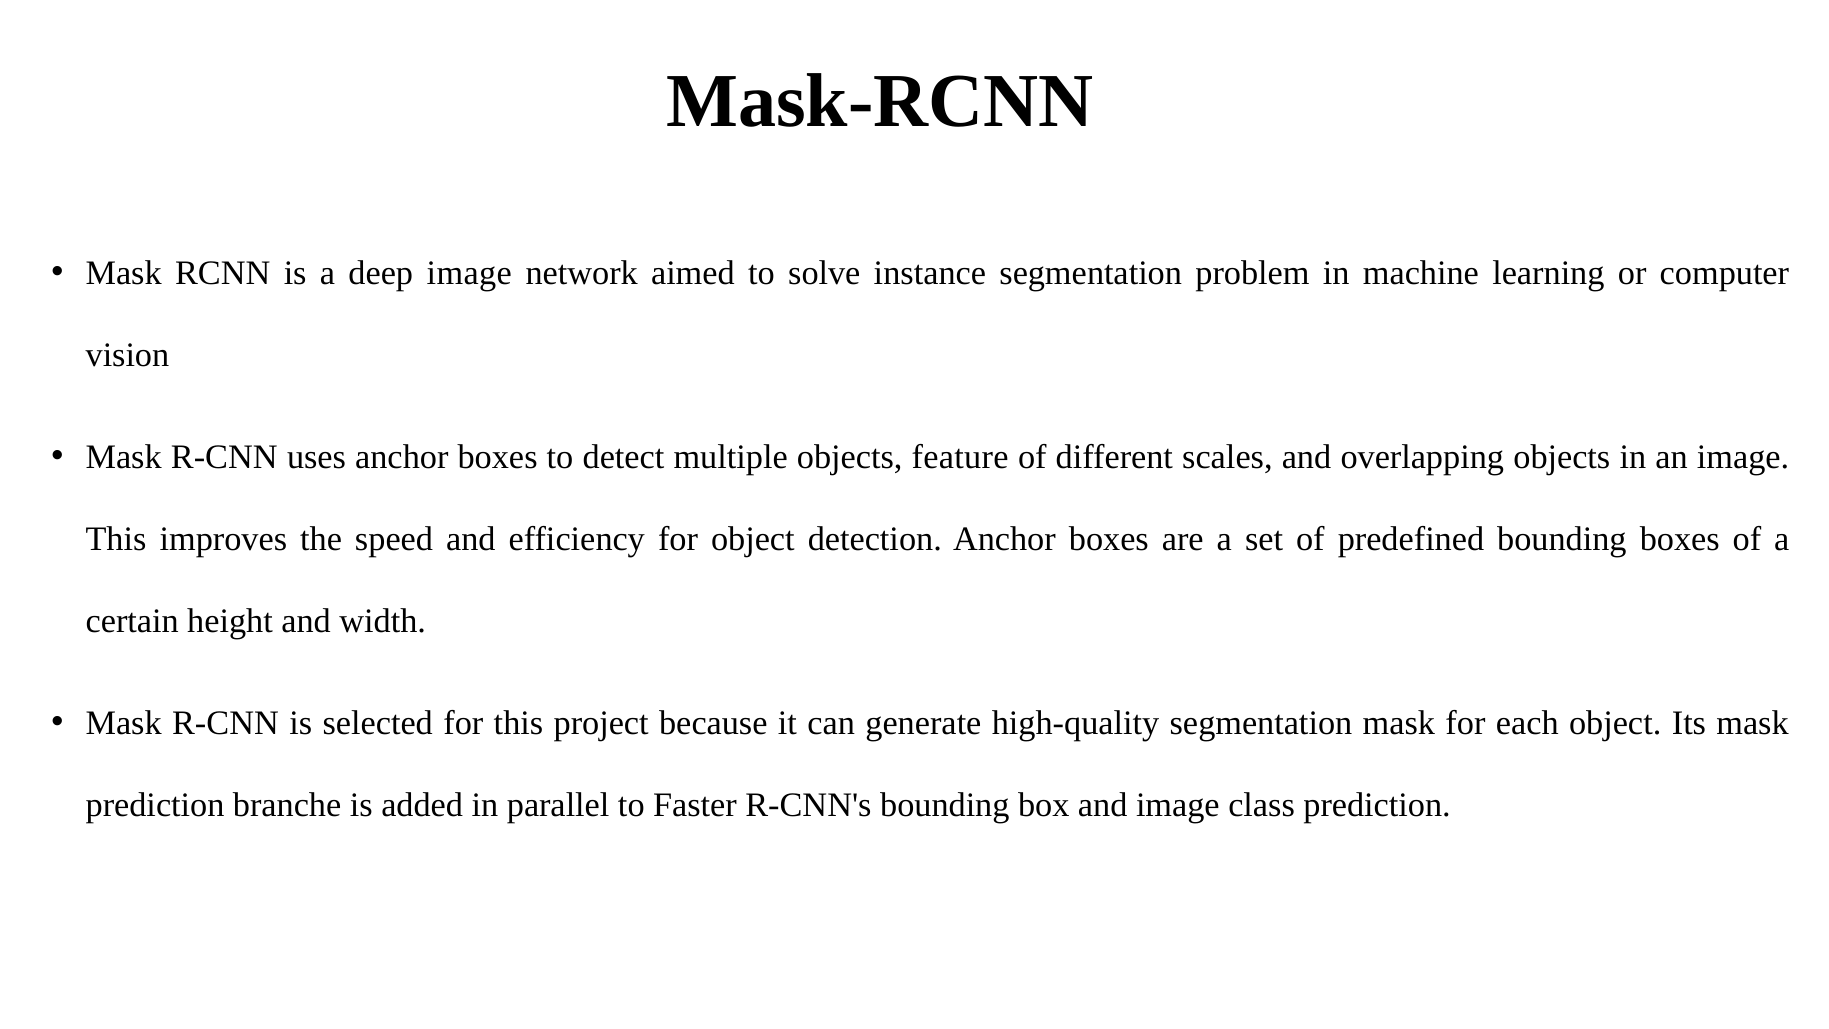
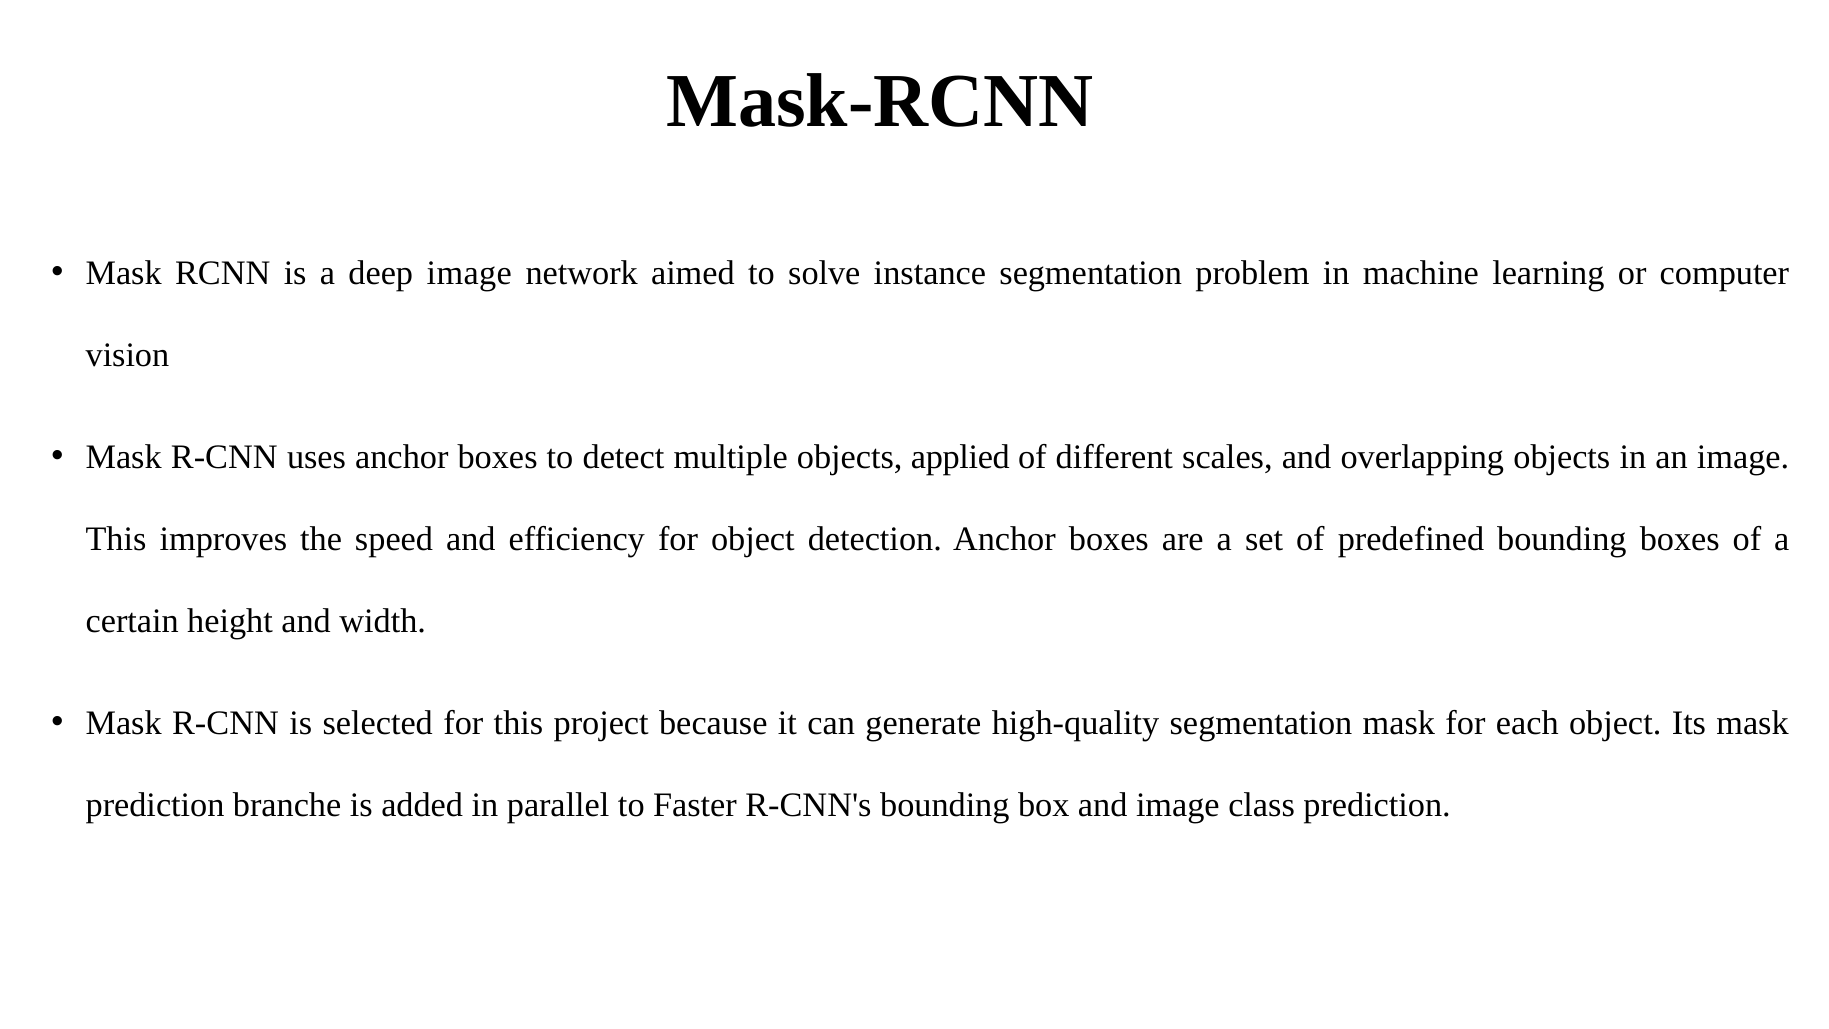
feature: feature -> applied (960, 457)
